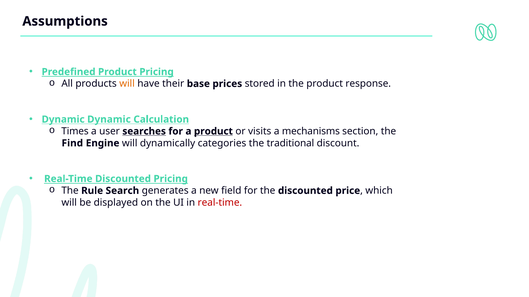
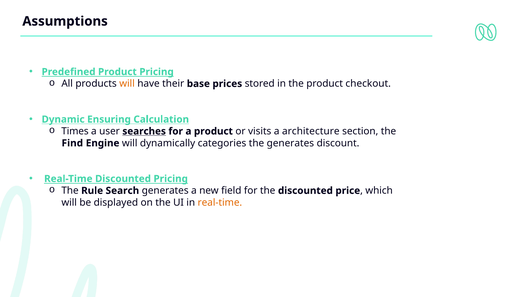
response: response -> checkout (368, 84)
Dynamic Dynamic: Dynamic -> Ensuring (109, 120)
product underline: present -> none (213, 131)
mechanisms: mechanisms -> architecture (311, 131)
the traditional: traditional -> generates (290, 143)
real-time colour: red -> orange (220, 203)
